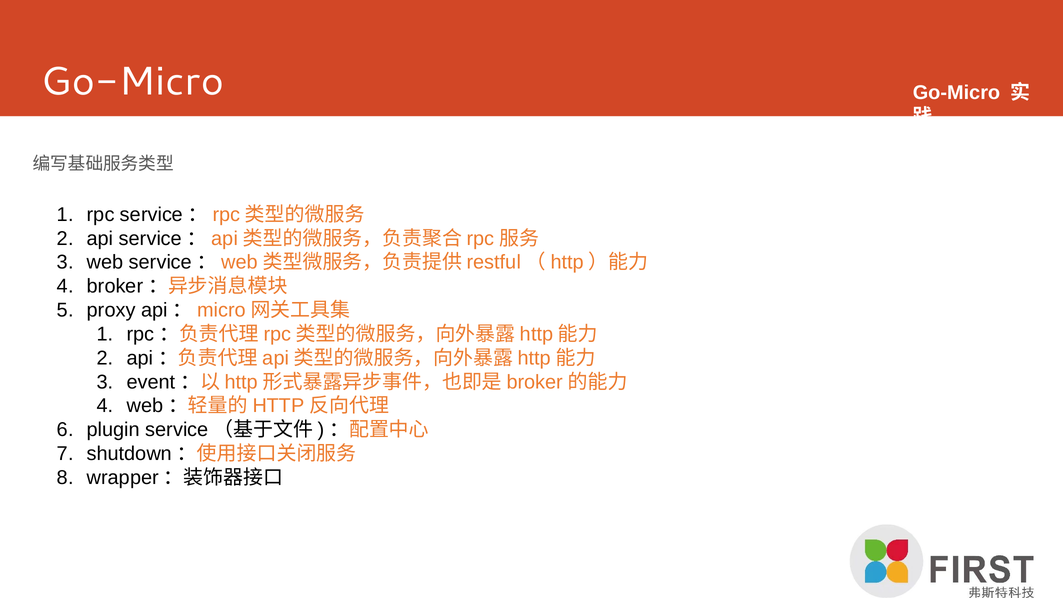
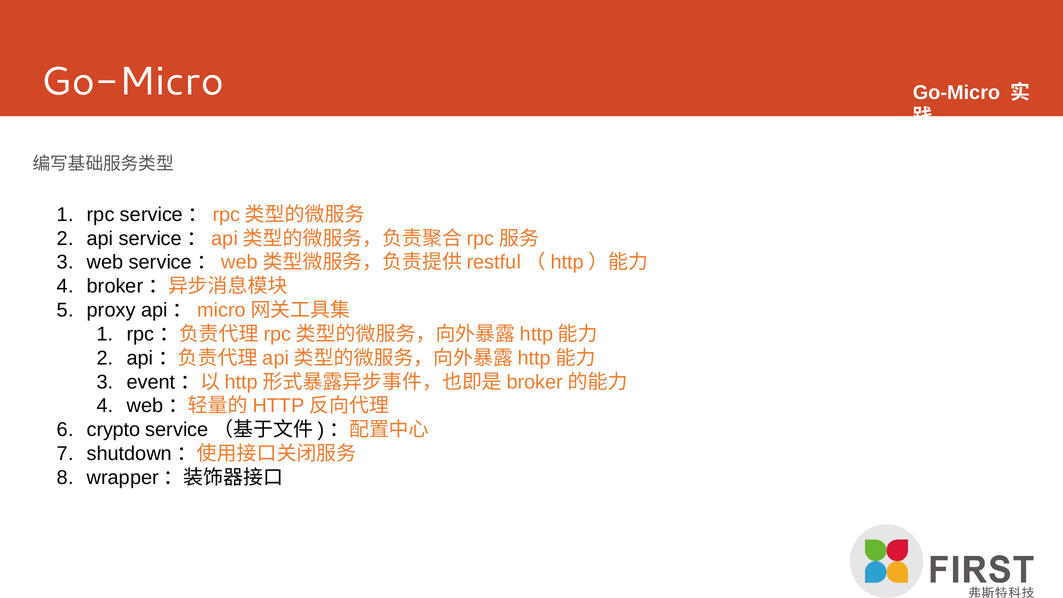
plugin: plugin -> crypto (113, 430)
